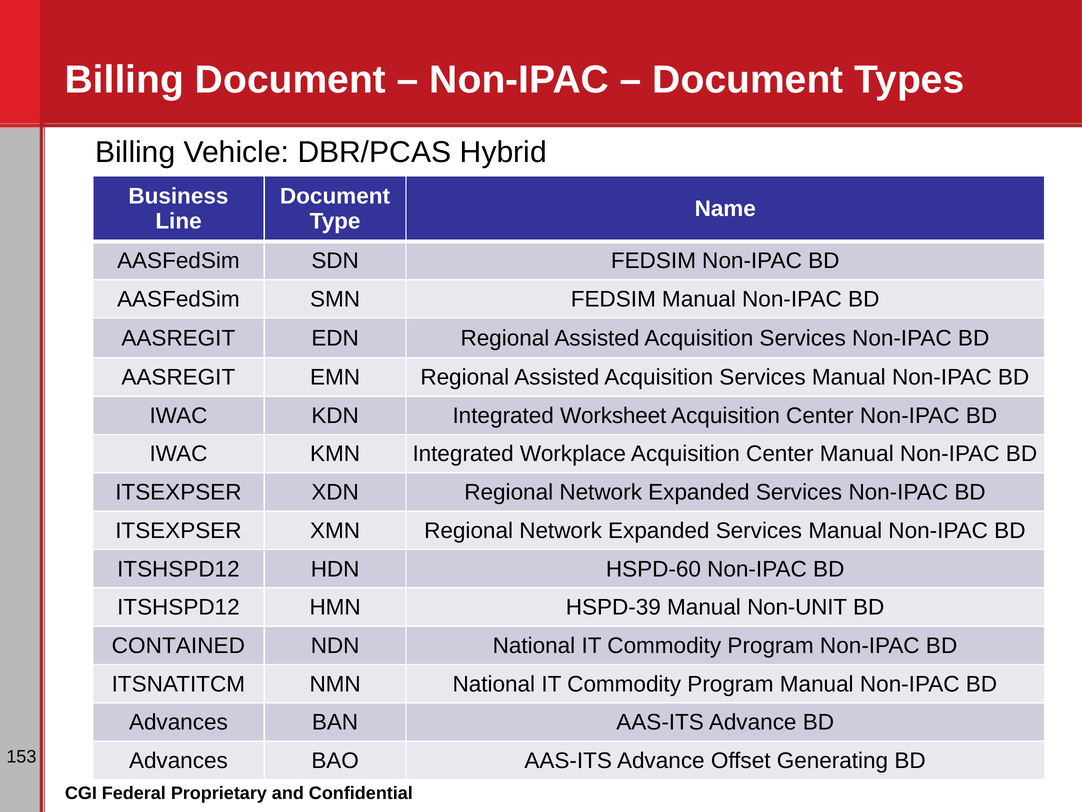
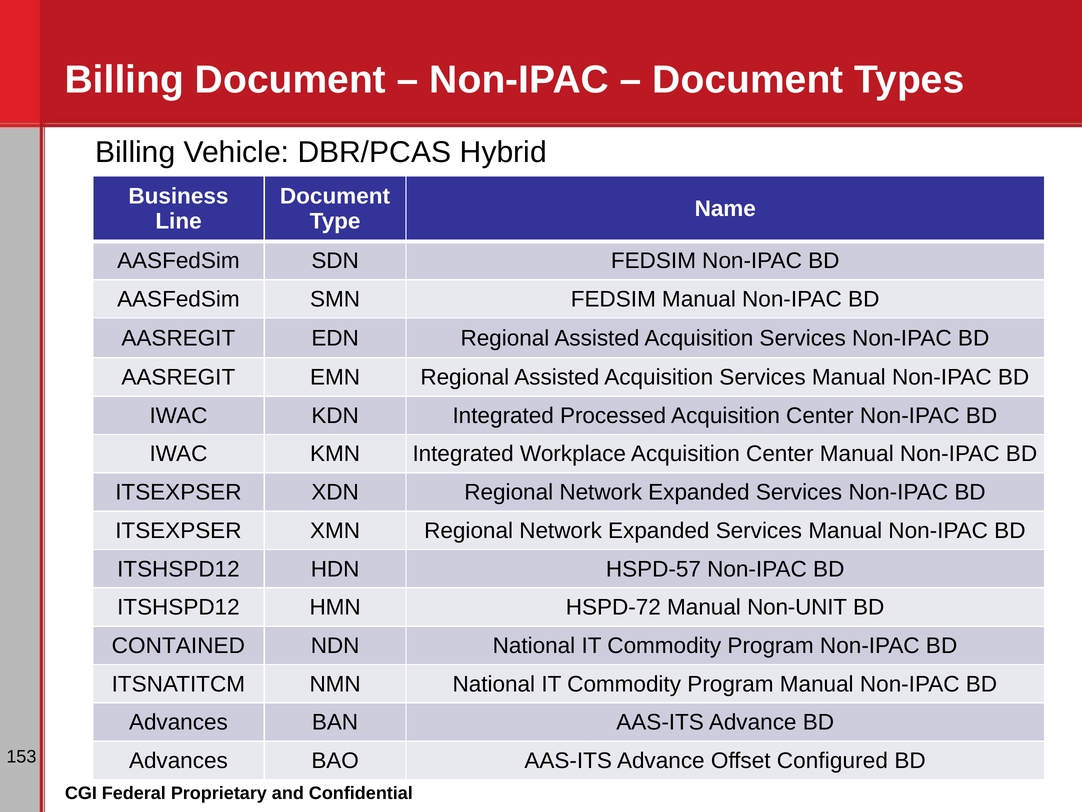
Worksheet: Worksheet -> Processed (613, 415)
HSPD-60: HSPD-60 -> HSPD-57 (653, 569)
HSPD-39: HSPD-39 -> HSPD-72 (613, 607)
Generating: Generating -> Configured (832, 760)
